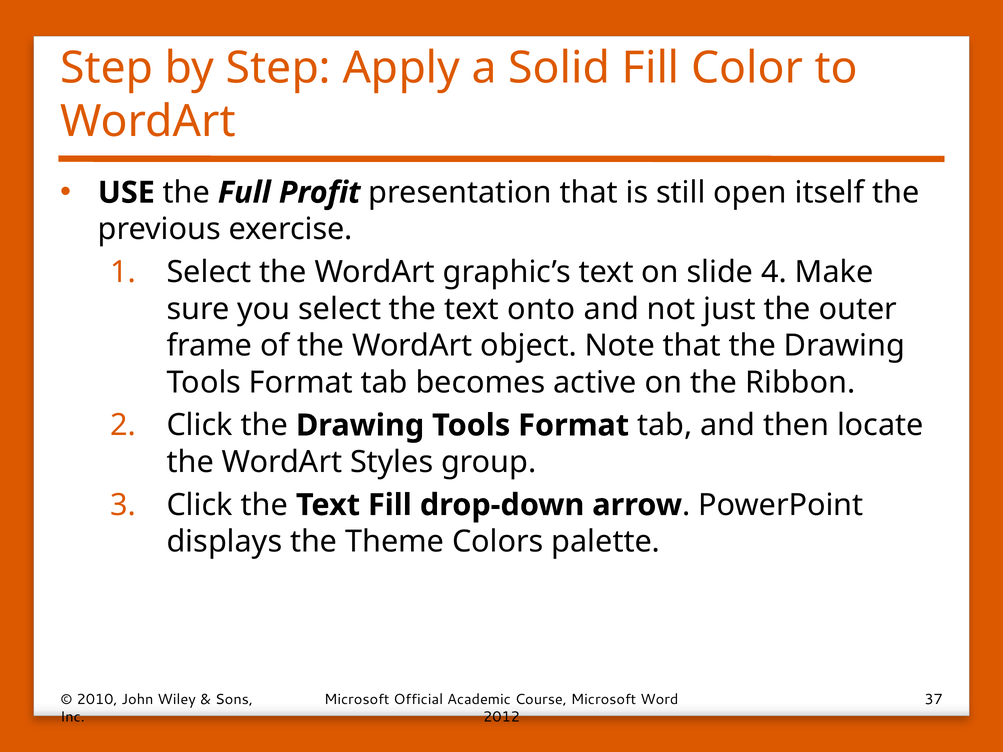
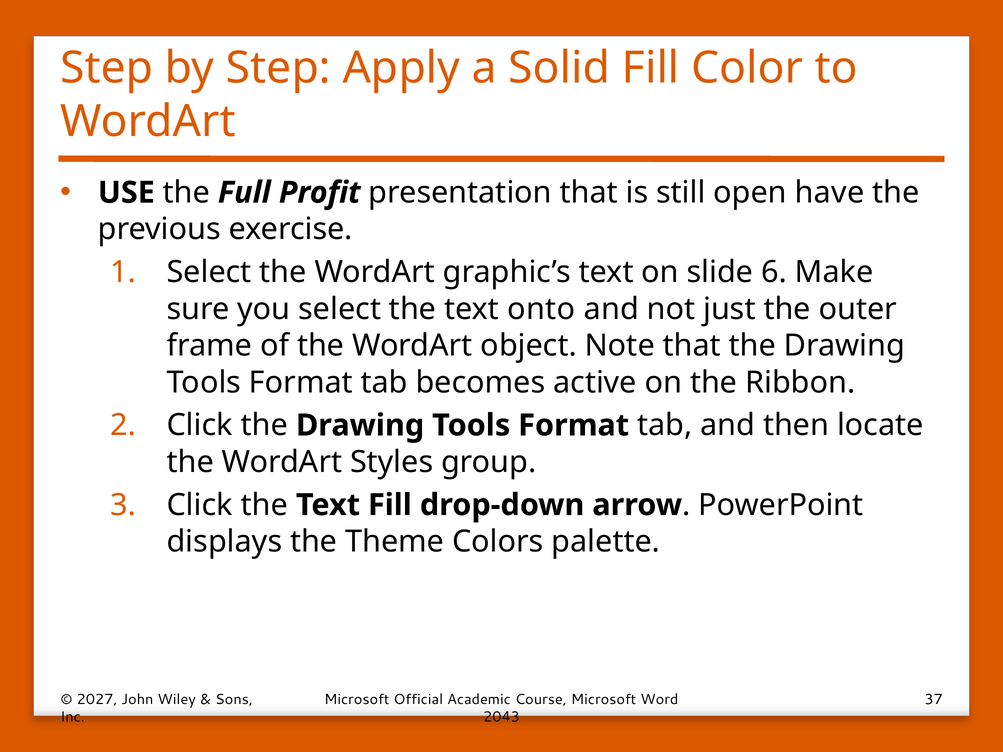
itself: itself -> have (830, 193)
4: 4 -> 6 (774, 272)
2010: 2010 -> 2027 (97, 700)
2012: 2012 -> 2043 (502, 717)
